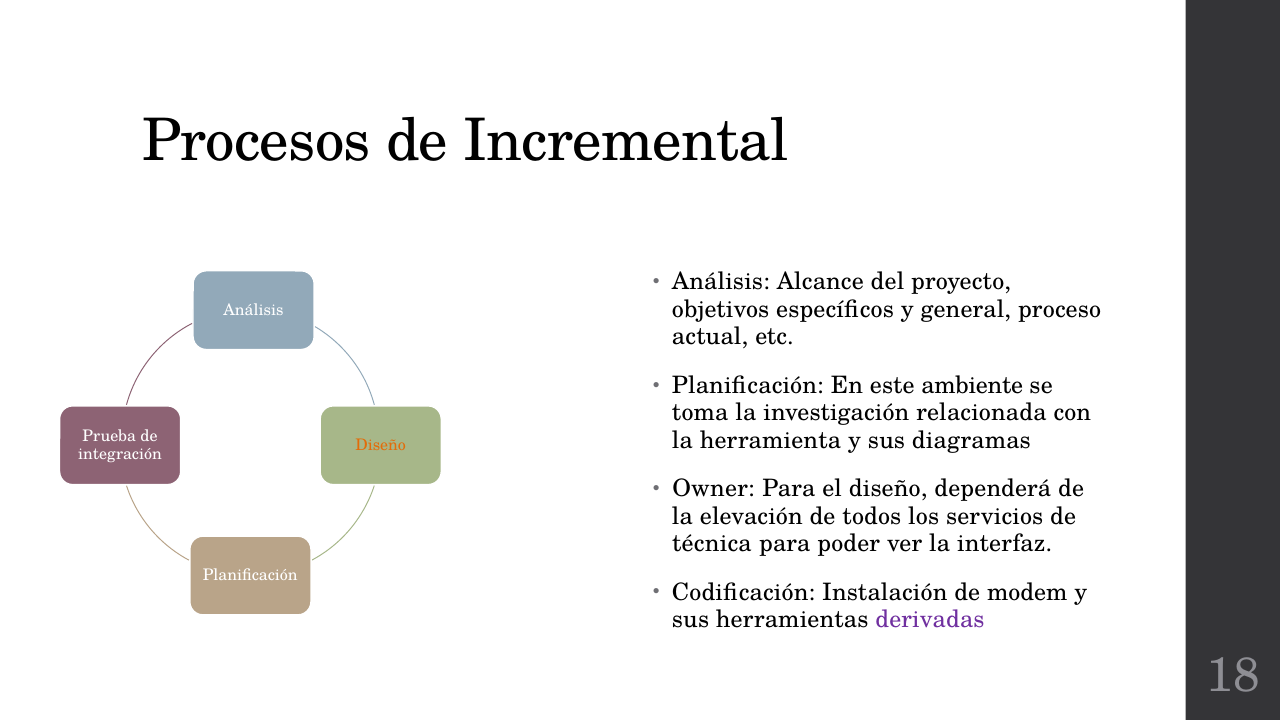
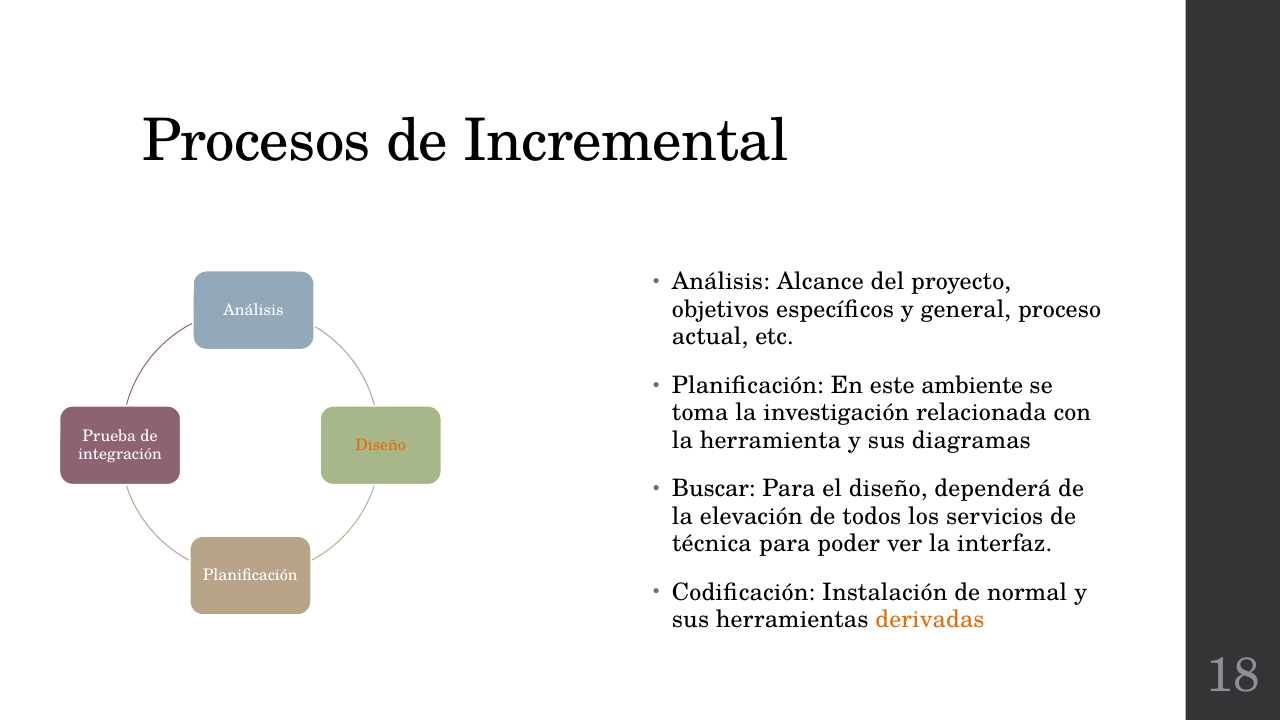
Owner: Owner -> Buscar (714, 489)
modem: modem -> normal (1027, 592)
derivadas colour: purple -> orange (930, 620)
